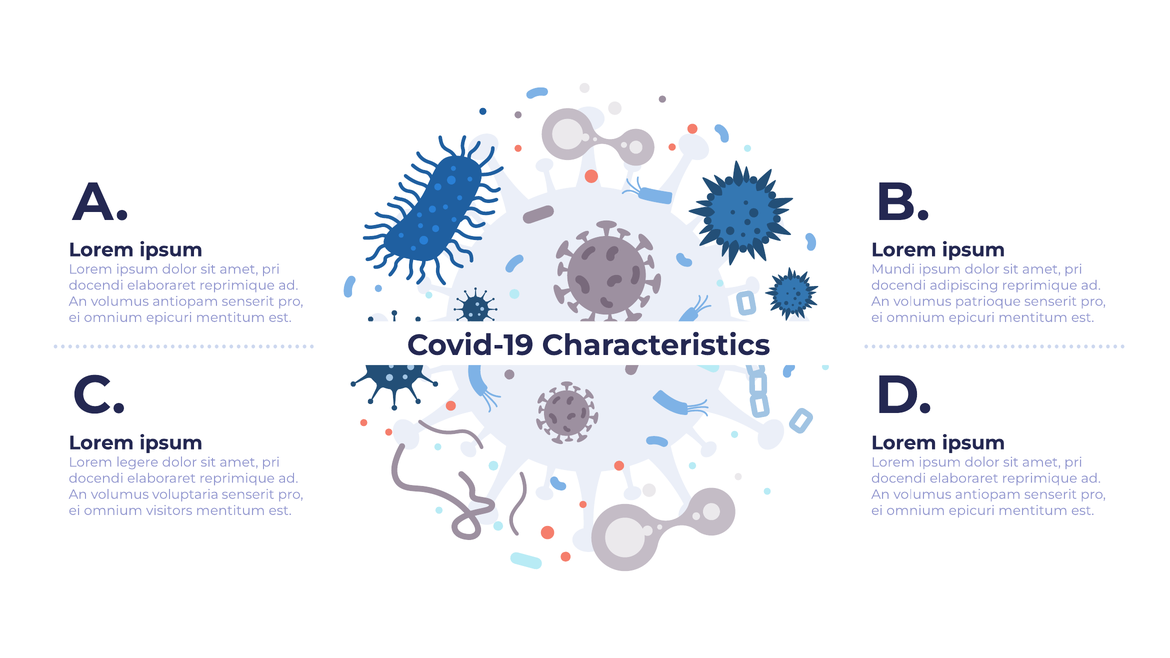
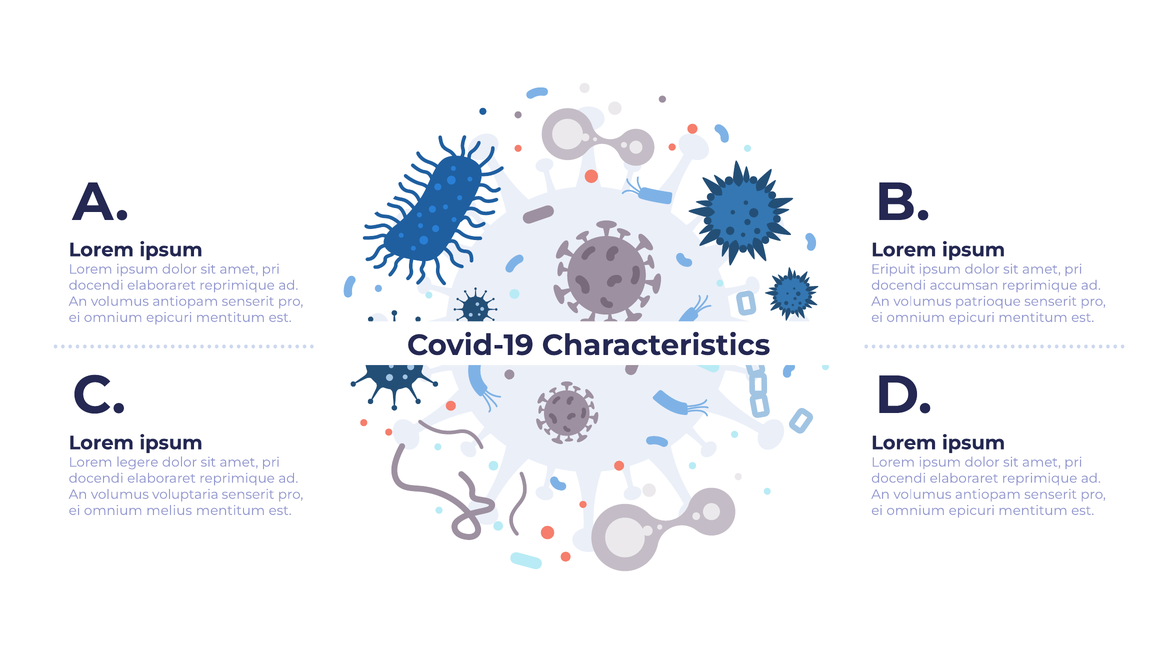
Mundi: Mundi -> Eripuit (893, 269)
adipiscing: adipiscing -> accumsan (964, 285)
visitors: visitors -> melius (169, 511)
